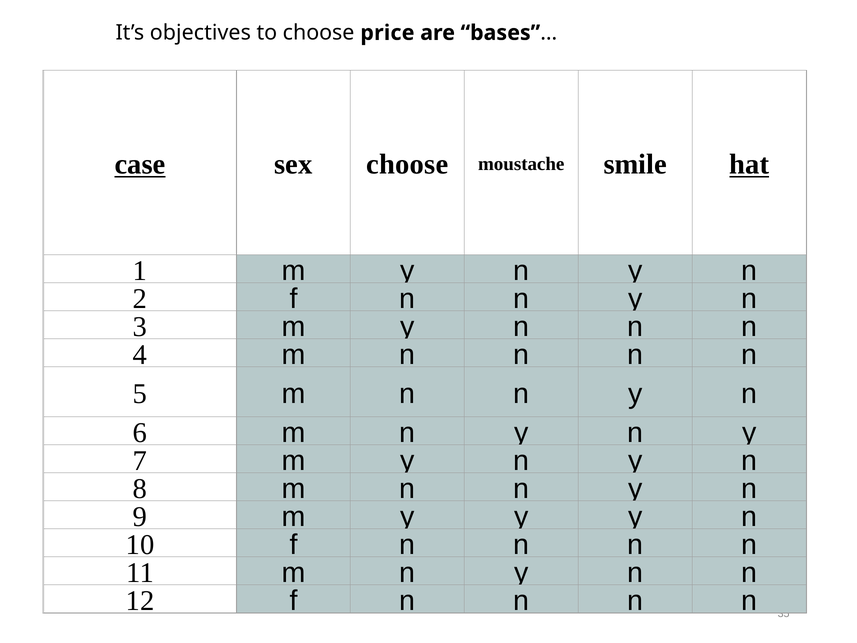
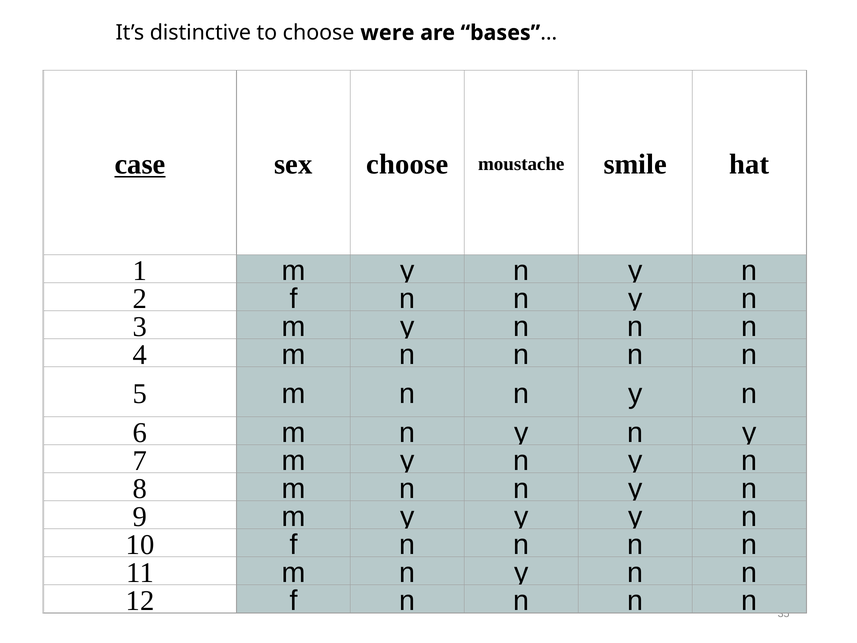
objectives: objectives -> distinctive (200, 33)
price: price -> were (387, 33)
hat underline: present -> none (749, 164)
